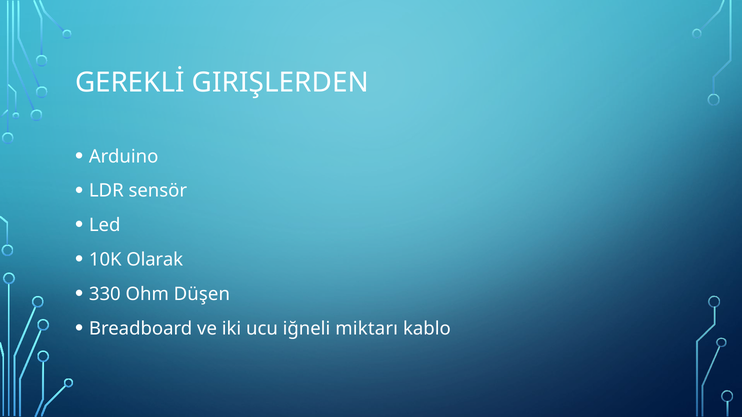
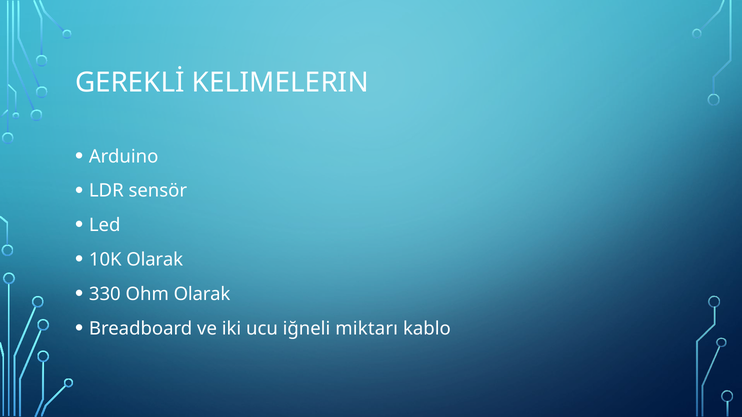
GIRIŞLERDEN: GIRIŞLERDEN -> KELIMELERIN (280, 82)
Ohm Düşen: Düşen -> Olarak (202, 294)
